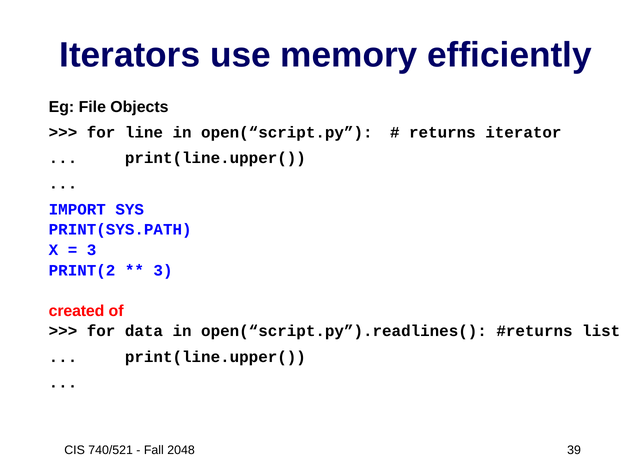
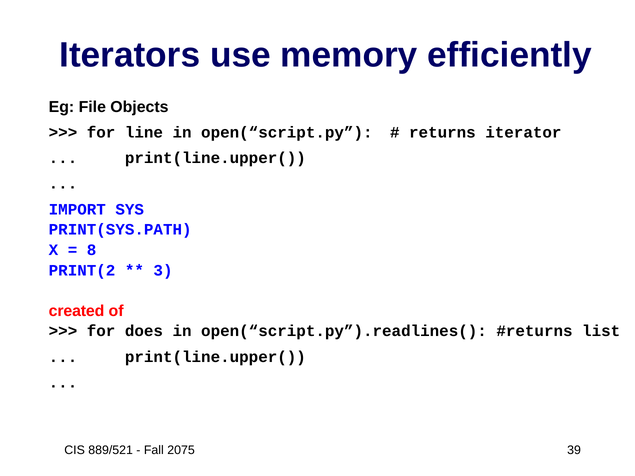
3: 3 -> 8 (92, 250)
data: data -> does (144, 331)
740/521: 740/521 -> 889/521 (111, 451)
2048: 2048 -> 2075 (181, 451)
